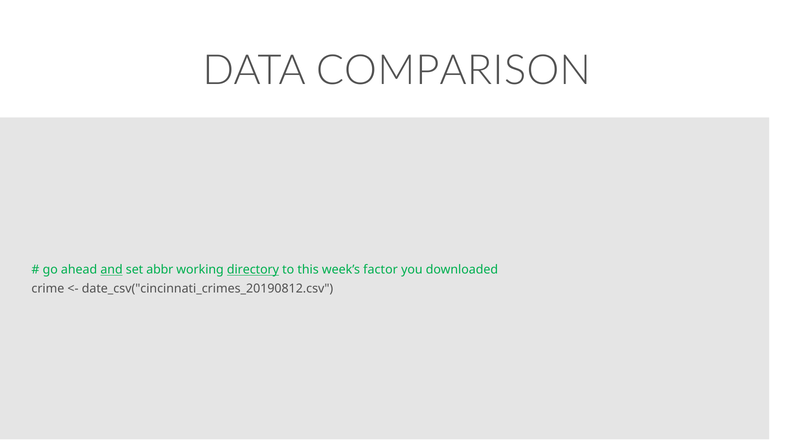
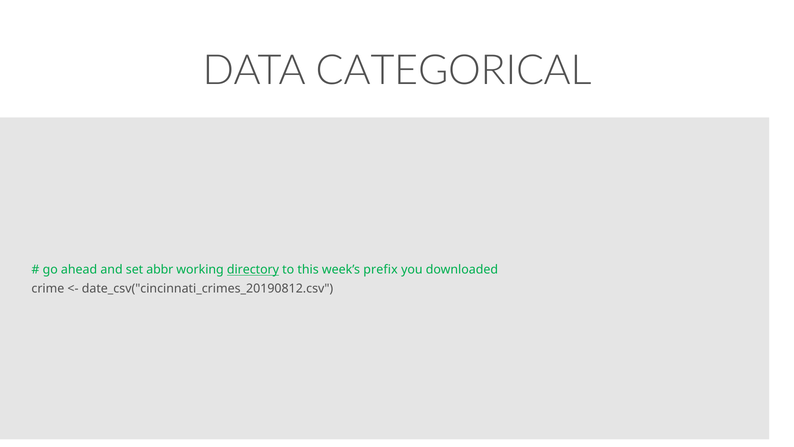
COMPARISON: COMPARISON -> CATEGORICAL (454, 70)
and underline: present -> none (112, 270)
factor: factor -> prefix (381, 270)
